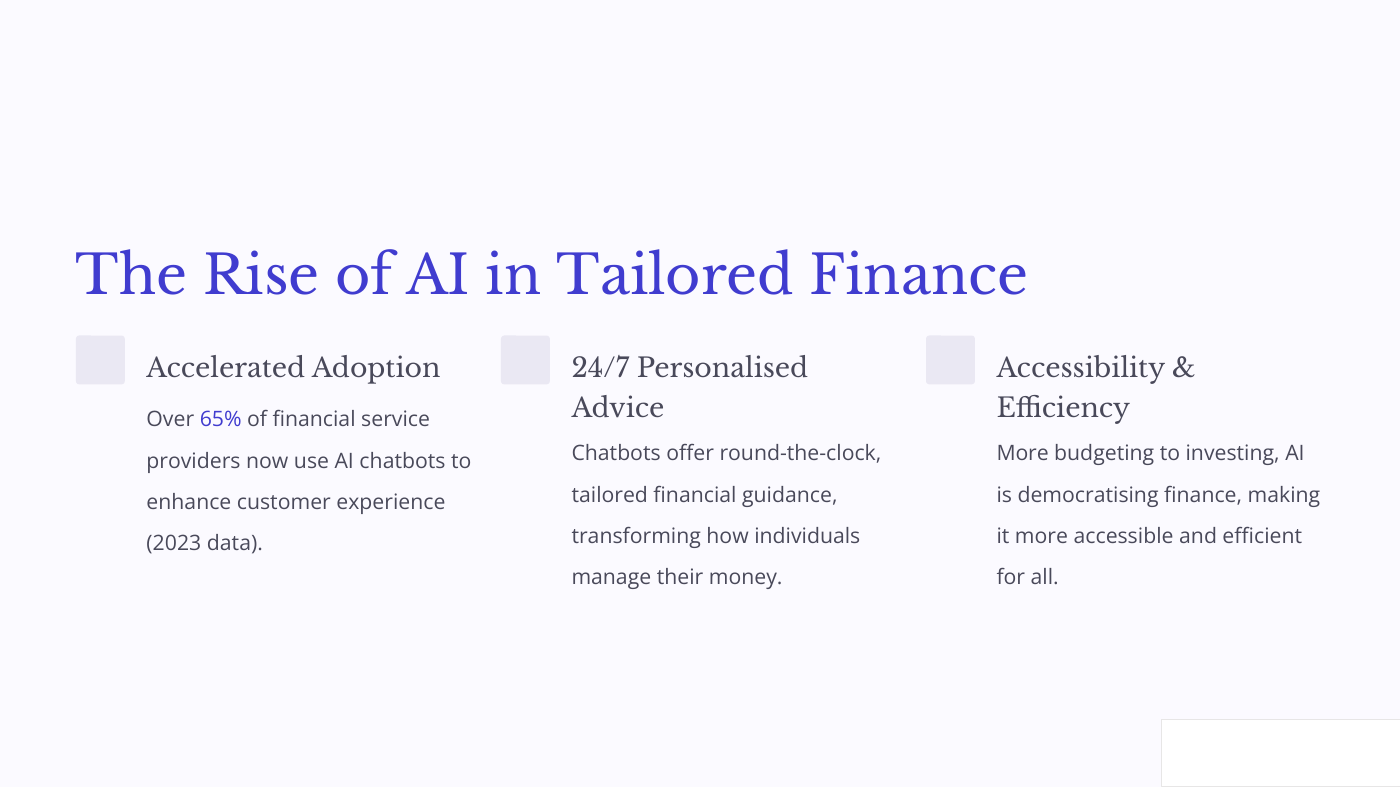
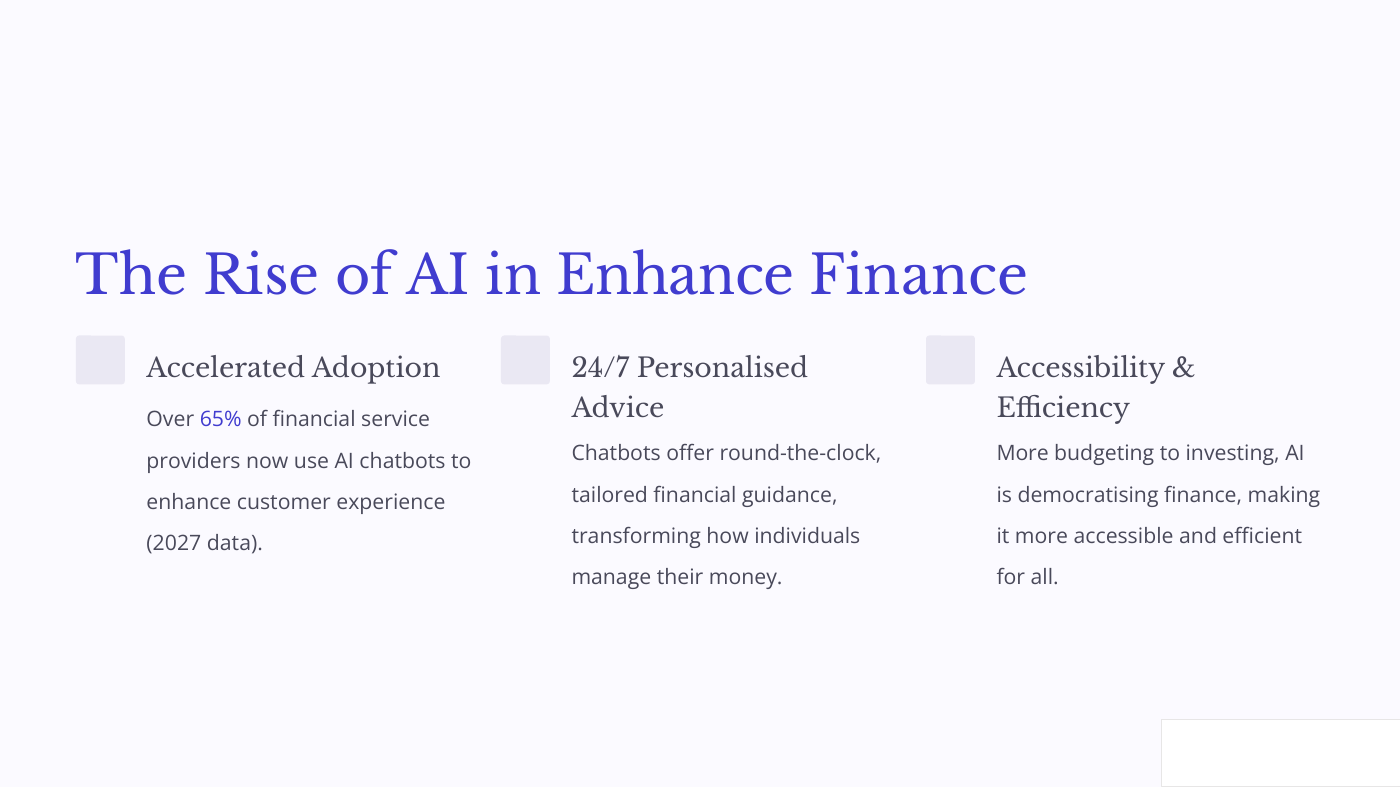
in Tailored: Tailored -> Enhance (676, 276)
2023: 2023 -> 2027 (174, 544)
